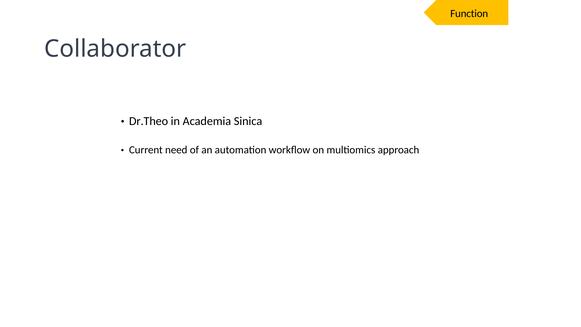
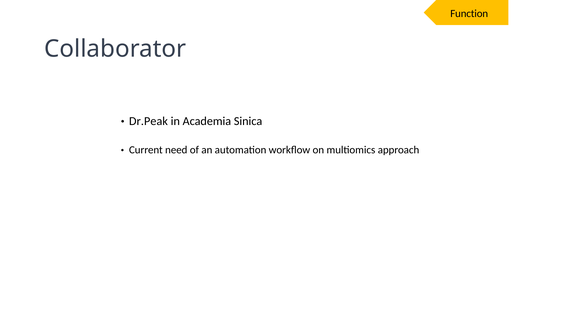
Dr.Theo: Dr.Theo -> Dr.Peak (148, 121)
